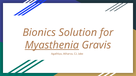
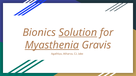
Solution underline: none -> present (78, 33)
